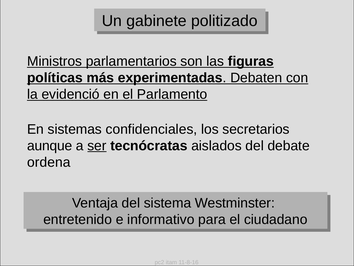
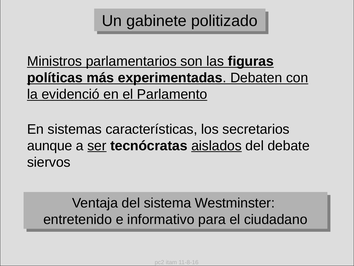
confidenciales: confidenciales -> características (152, 129)
aislados underline: none -> present (216, 145)
ordena: ordena -> siervos (49, 162)
